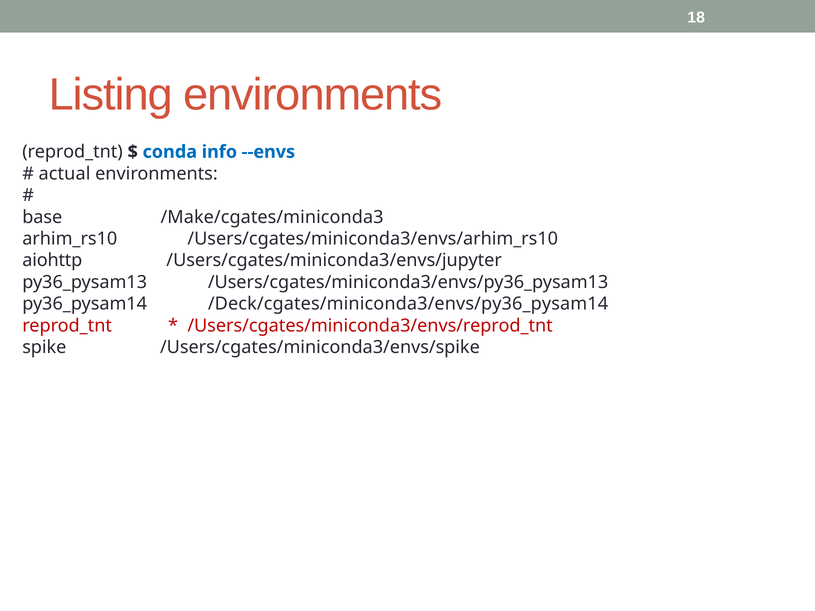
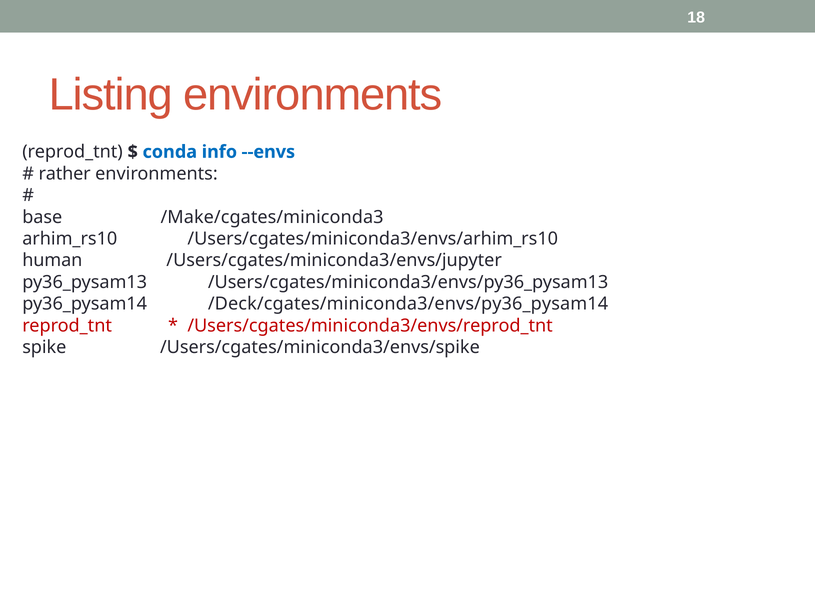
actual: actual -> rather (65, 174)
aiohttp: aiohttp -> human (52, 261)
